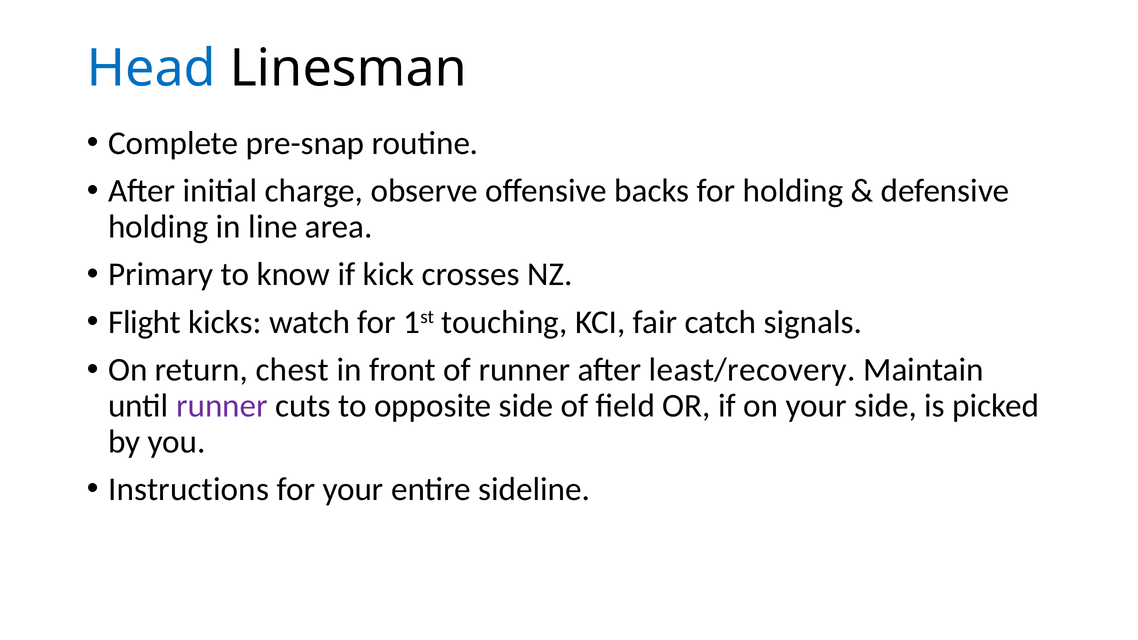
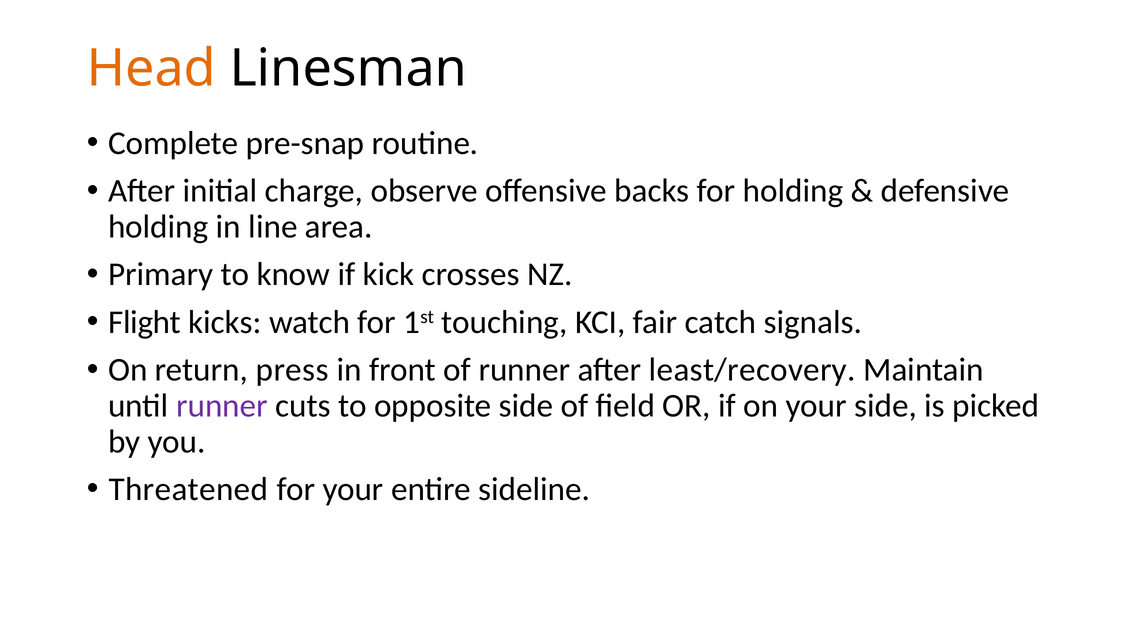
Head colour: blue -> orange (151, 69)
chest: chest -> press (292, 370)
Instructions: Instructions -> Threatened (188, 489)
